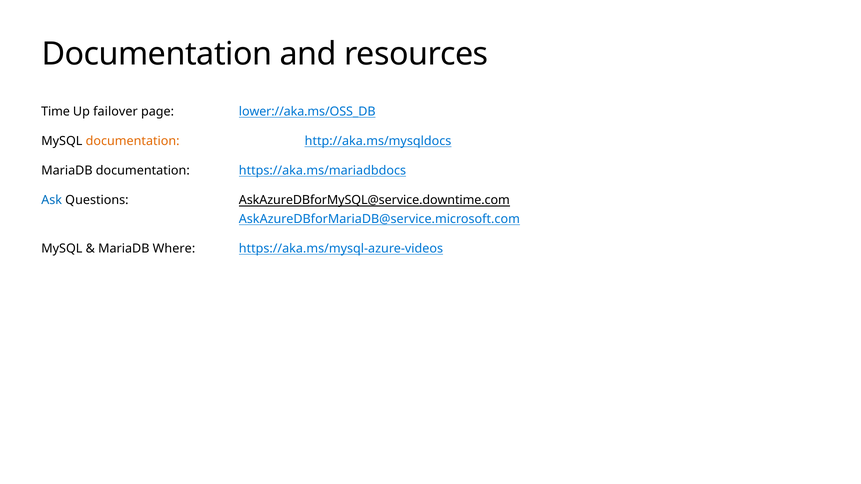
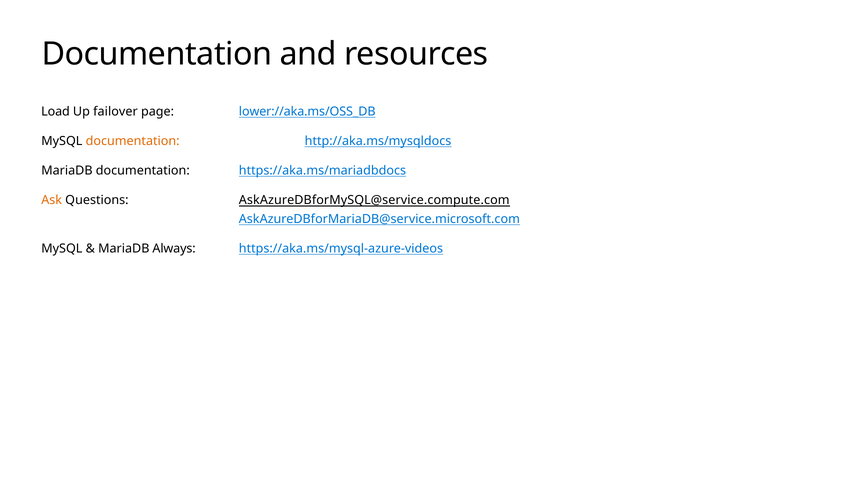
Time: Time -> Load (56, 111)
Ask colour: blue -> orange (52, 200)
AskAzureDBforMySQL@service.downtime.com: AskAzureDBforMySQL@service.downtime.com -> AskAzureDBforMySQL@service.compute.com (374, 200)
Where: Where -> Always (174, 249)
